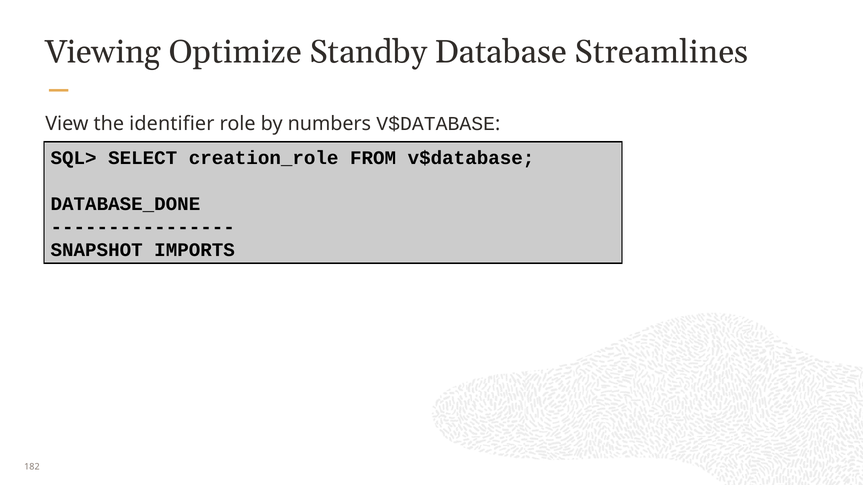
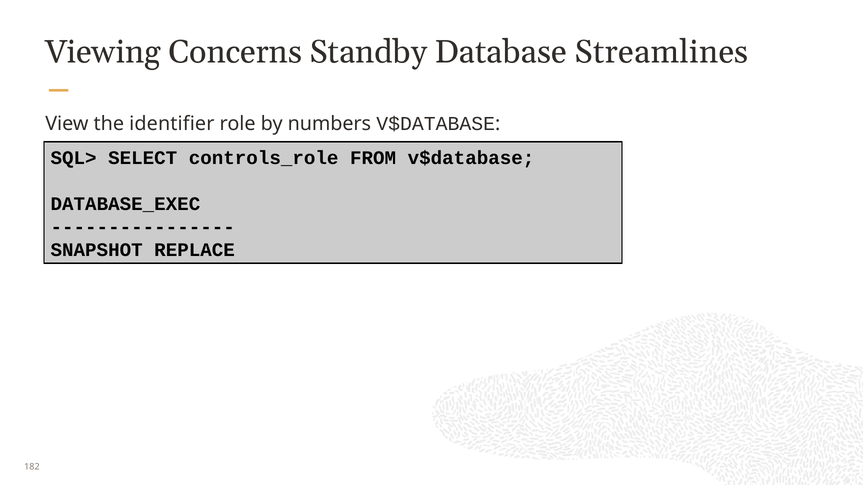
Optimize: Optimize -> Concerns (235, 52)
creation_role: creation_role -> controls_role (264, 158)
DATABASE_DONE: DATABASE_DONE -> DATABASE_EXEC (125, 204)
IMPORTS: IMPORTS -> REPLACE (195, 250)
